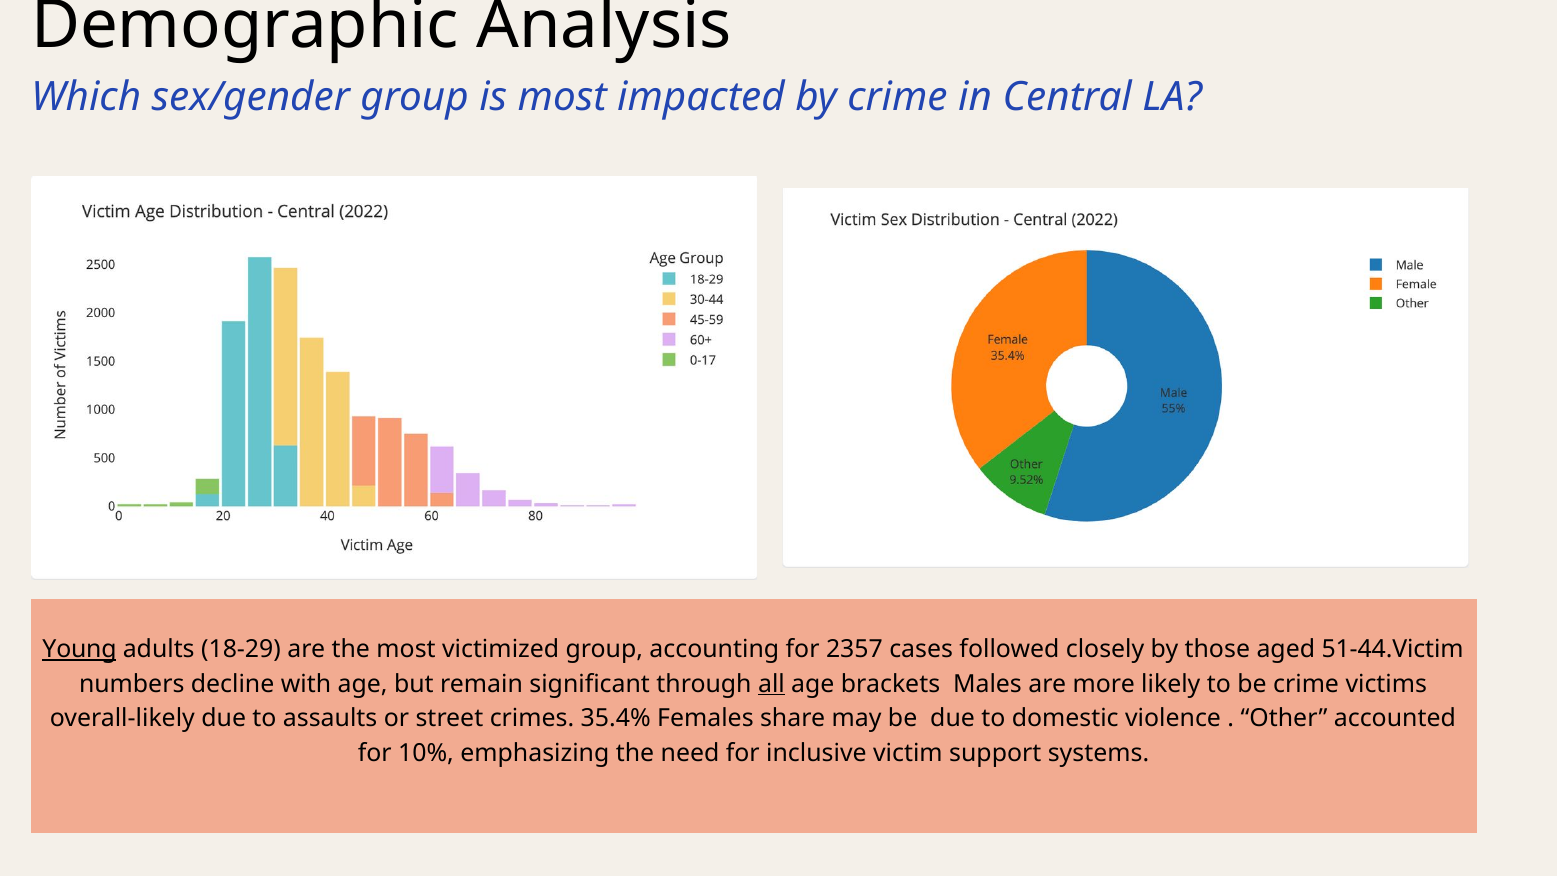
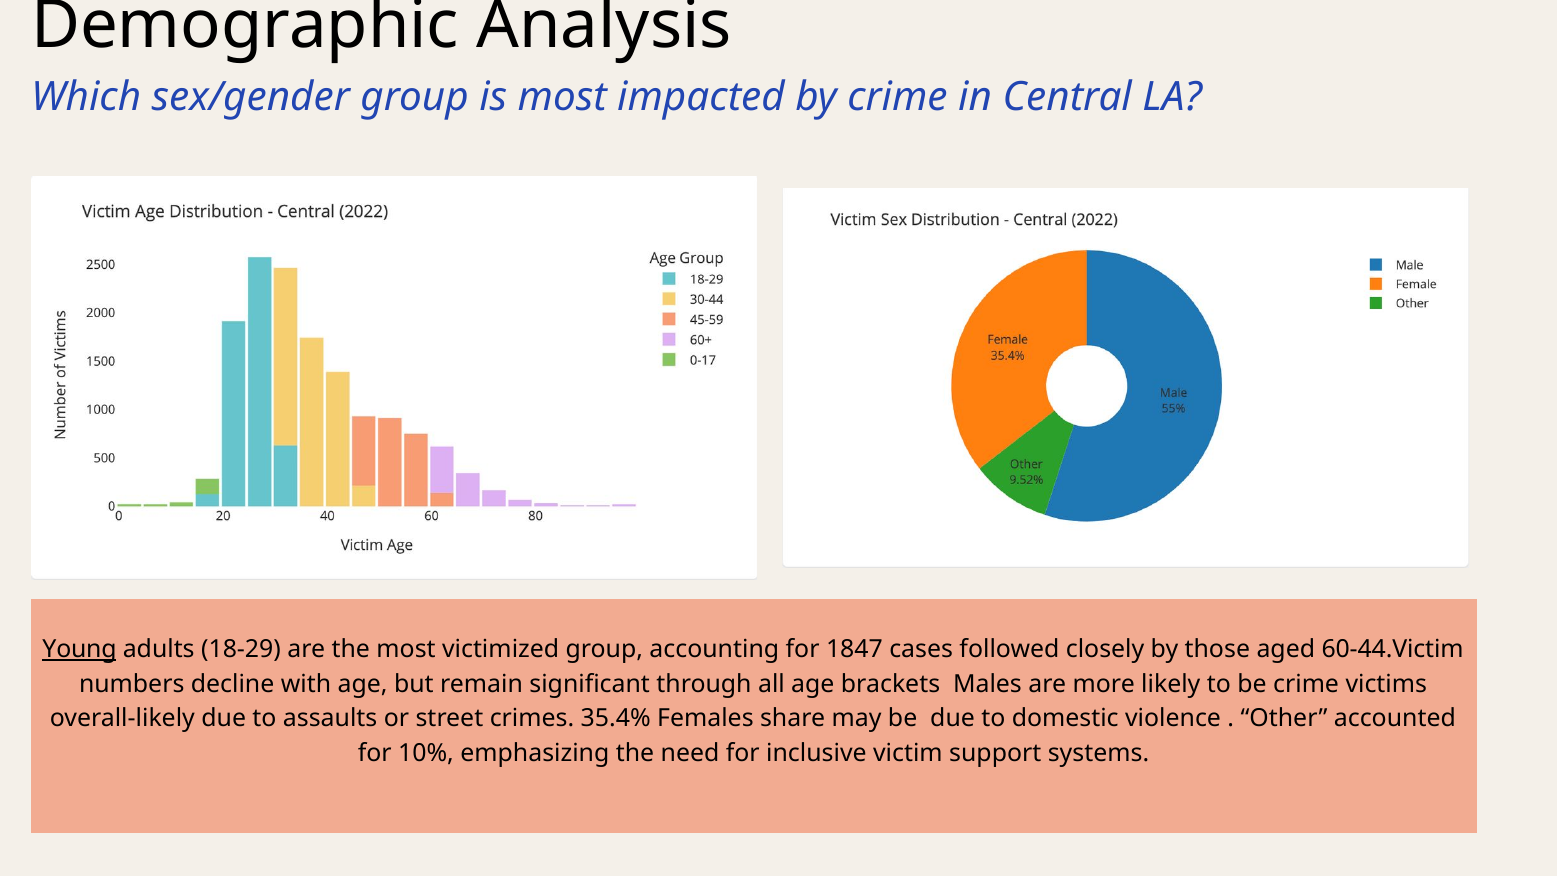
2357: 2357 -> 1847 (854, 649)
51-44.Victim: 51-44.Victim -> 60-44.Victim (1393, 649)
all underline: present -> none (771, 684)
